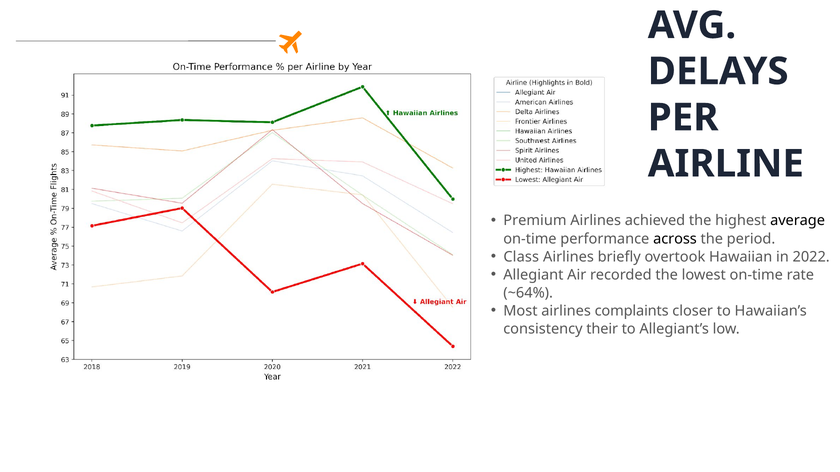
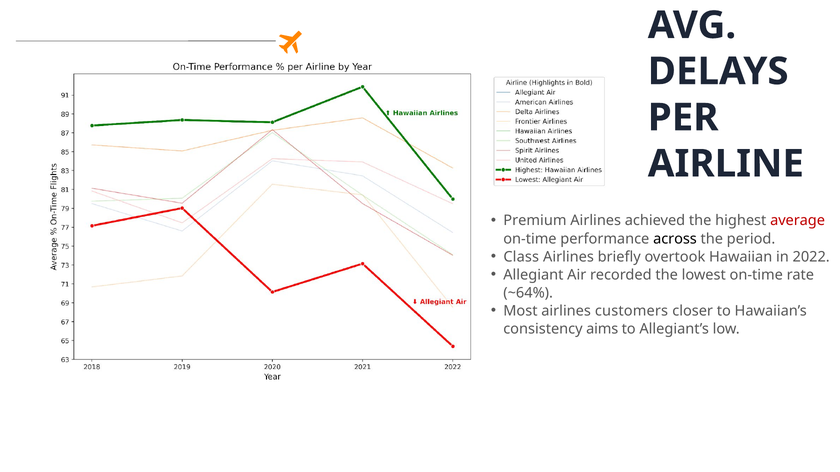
average colour: black -> red (798, 221)
complaints: complaints -> customers (632, 311)
their: their -> aims (602, 329)
